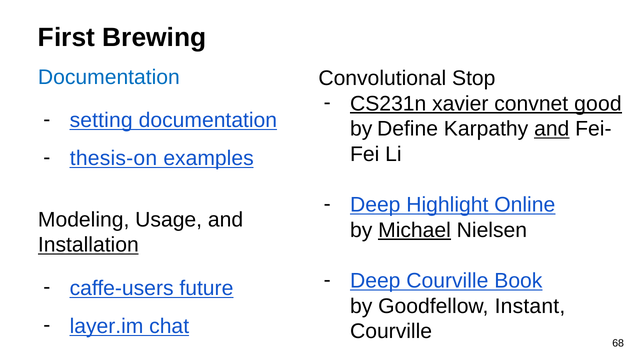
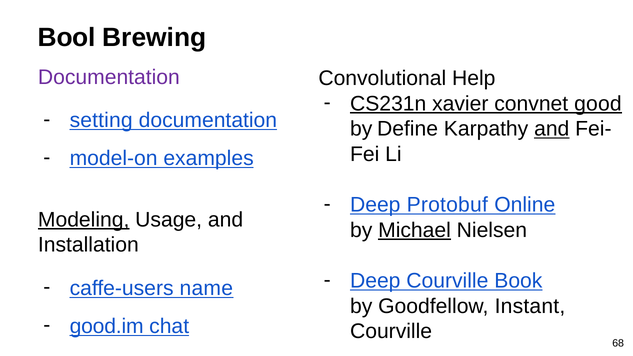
First: First -> Bool (67, 37)
Documentation colour: blue -> purple (109, 77)
Stop: Stop -> Help (474, 78)
thesis-on: thesis-on -> model-on (114, 158)
Highlight: Highlight -> Protobuf (447, 205)
Modeling underline: none -> present (84, 220)
Installation underline: present -> none (88, 245)
future: future -> name (206, 288)
layer.im: layer.im -> good.im (107, 326)
